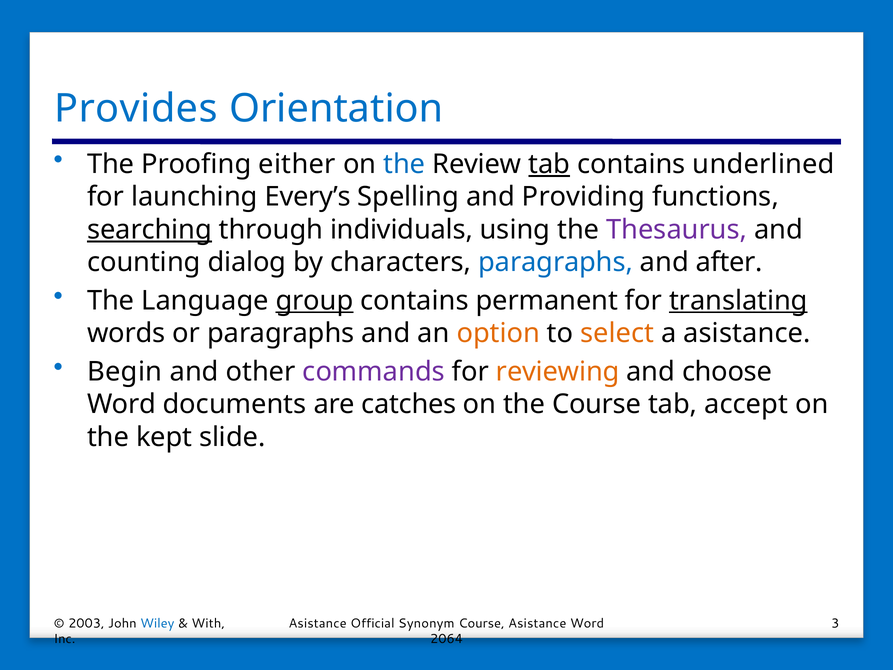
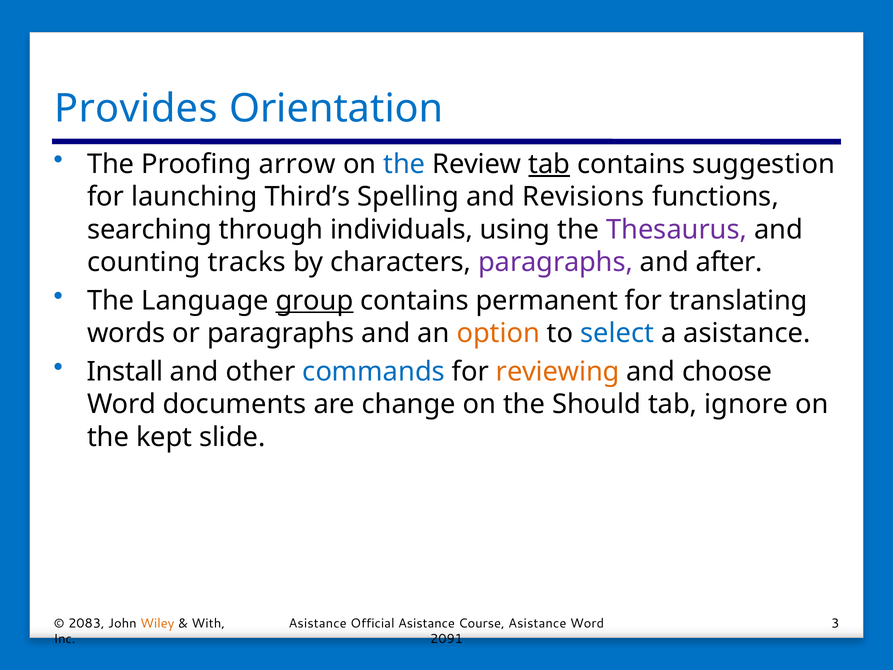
either: either -> arrow (297, 164)
underlined: underlined -> suggestion (764, 164)
Every’s: Every’s -> Third’s (307, 197)
Providing: Providing -> Revisions (583, 197)
searching underline: present -> none (150, 230)
dialog: dialog -> tracks (247, 262)
paragraphs colour: blue -> purple (556, 262)
translating underline: present -> none (738, 301)
select colour: orange -> blue (617, 333)
Begin: Begin -> Install (125, 371)
commands colour: purple -> blue (374, 371)
catches: catches -> change (409, 404)
the Course: Course -> Should (597, 404)
accept: accept -> ignore (746, 404)
2003: 2003 -> 2083 (86, 623)
Wiley colour: blue -> orange (157, 623)
Official Synonym: Synonym -> Asistance (426, 623)
2064: 2064 -> 2091 (447, 639)
